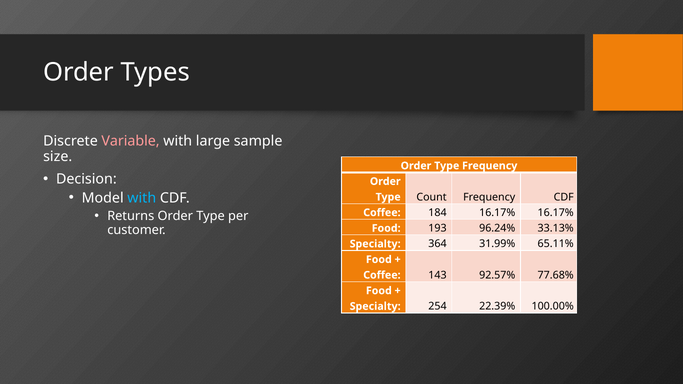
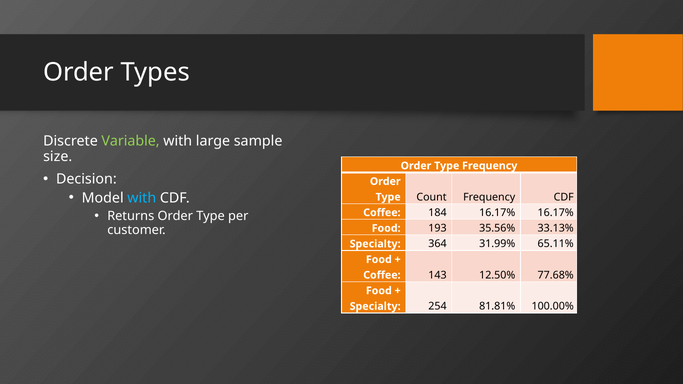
Variable colour: pink -> light green (131, 141)
96.24%: 96.24% -> 35.56% (497, 228)
92.57%: 92.57% -> 12.50% (497, 275)
22.39%: 22.39% -> 81.81% (497, 306)
